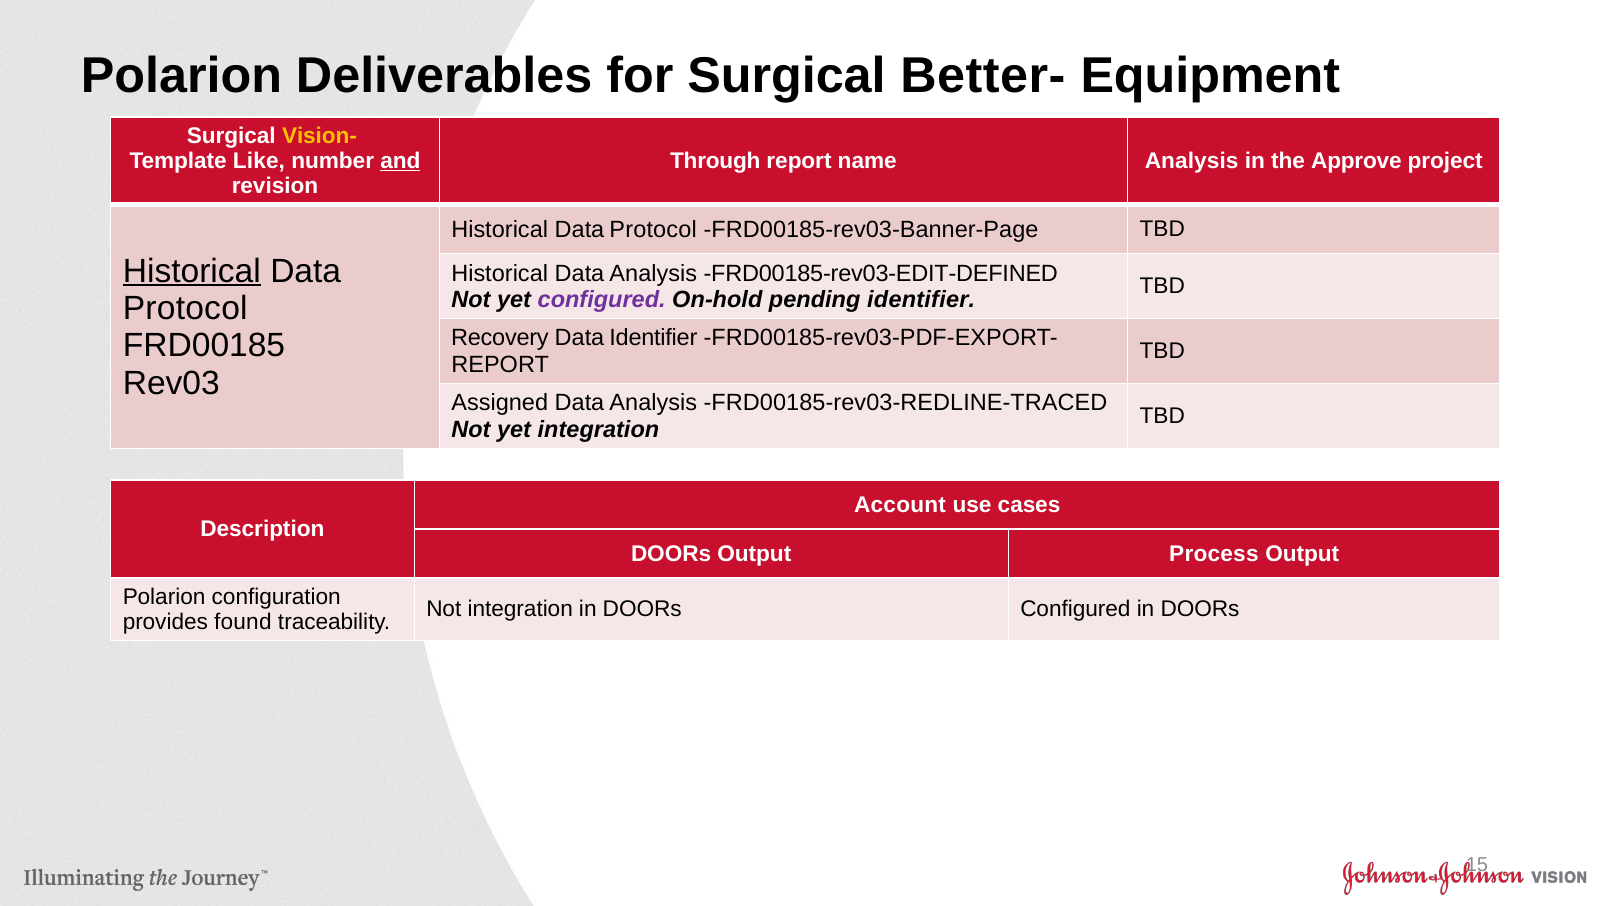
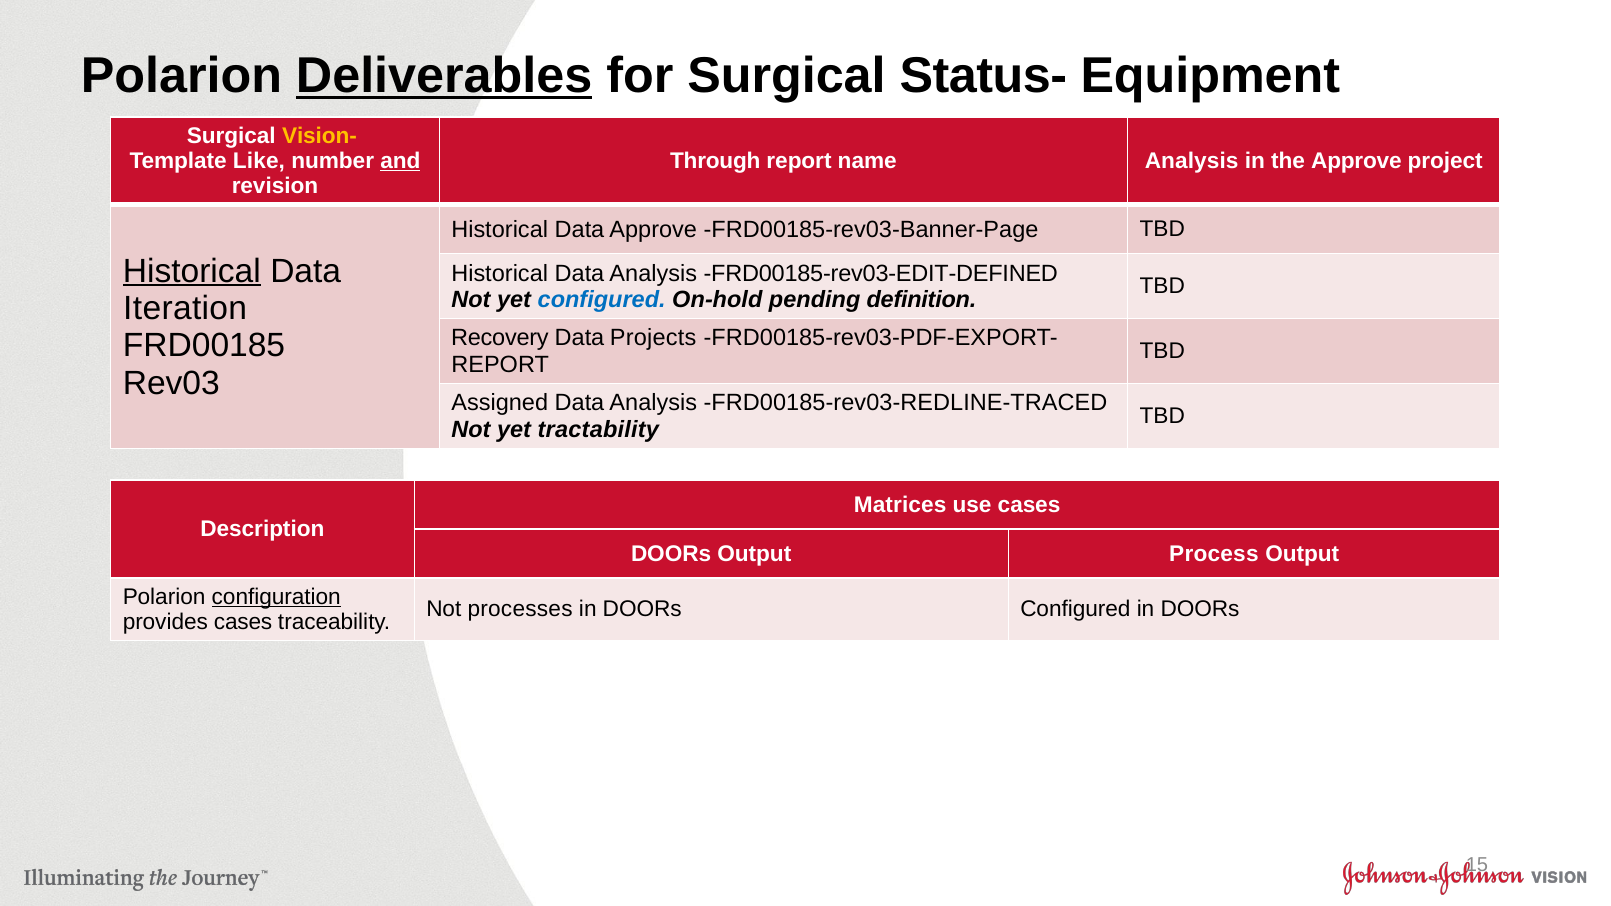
Deliverables underline: none -> present (444, 76)
Better-: Better- -> Status- (983, 76)
Protocol: Protocol -> Approve (653, 230)
configured colour: purple -> blue (602, 300)
pending identifier: identifier -> definition (921, 300)
Protocol: Protocol -> Iteration (185, 308)
Data Identifier: Identifier -> Projects (653, 338)
yet integration: integration -> tractability (598, 430)
Account: Account -> Matrices (900, 505)
configuration underline: none -> present (276, 597)
Not integration: integration -> processes (520, 609)
provides found: found -> cases (243, 622)
